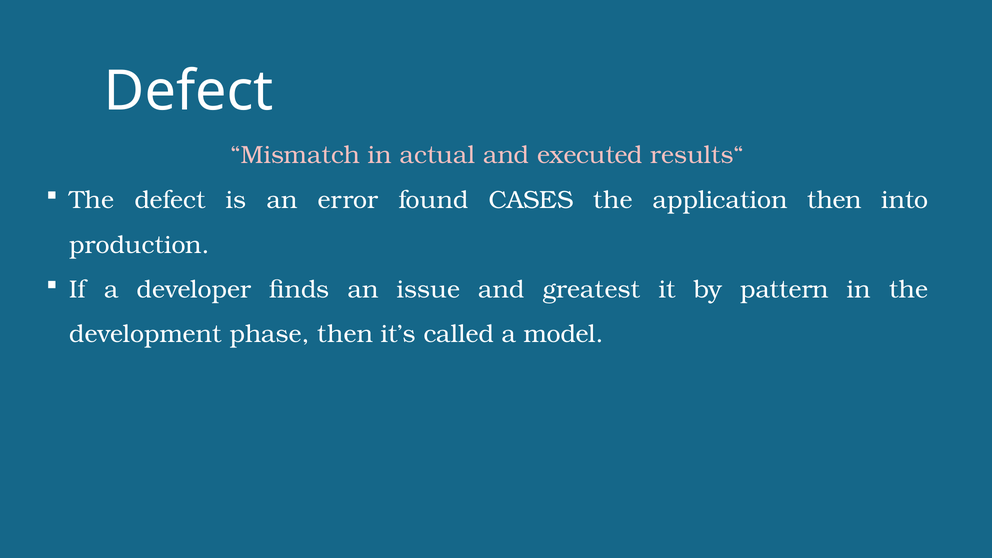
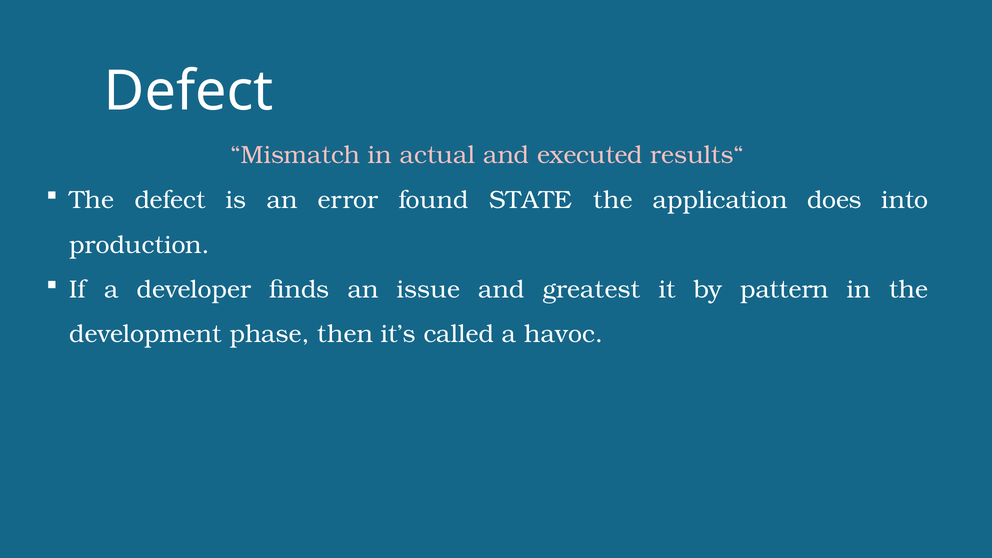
CASES: CASES -> STATE (531, 200)
application then: then -> does (835, 200)
model: model -> havoc (564, 334)
